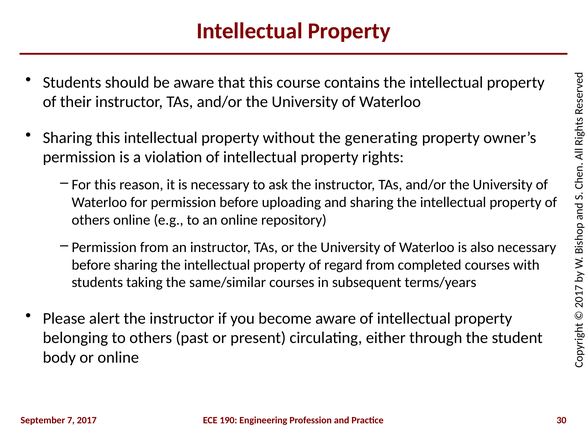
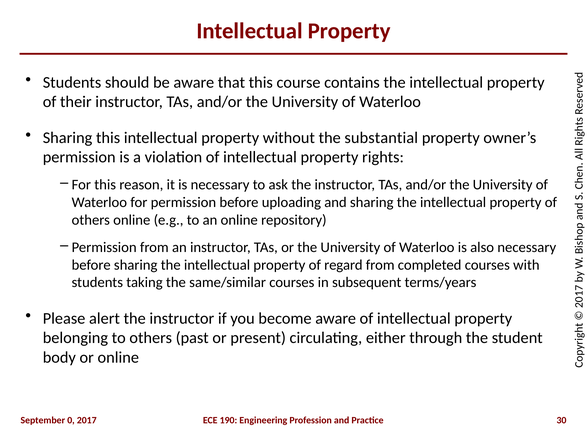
generating: generating -> substantial (381, 138)
September 7: 7 -> 0 (71, 420)
